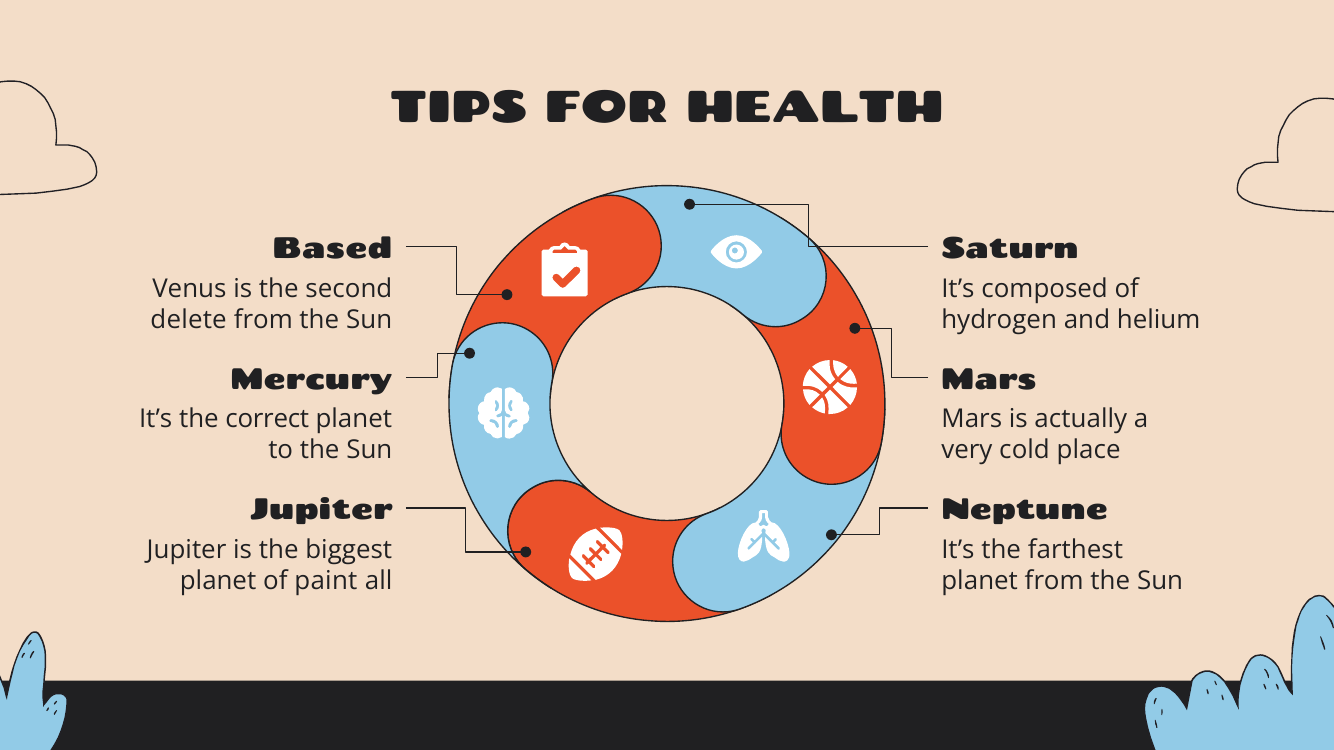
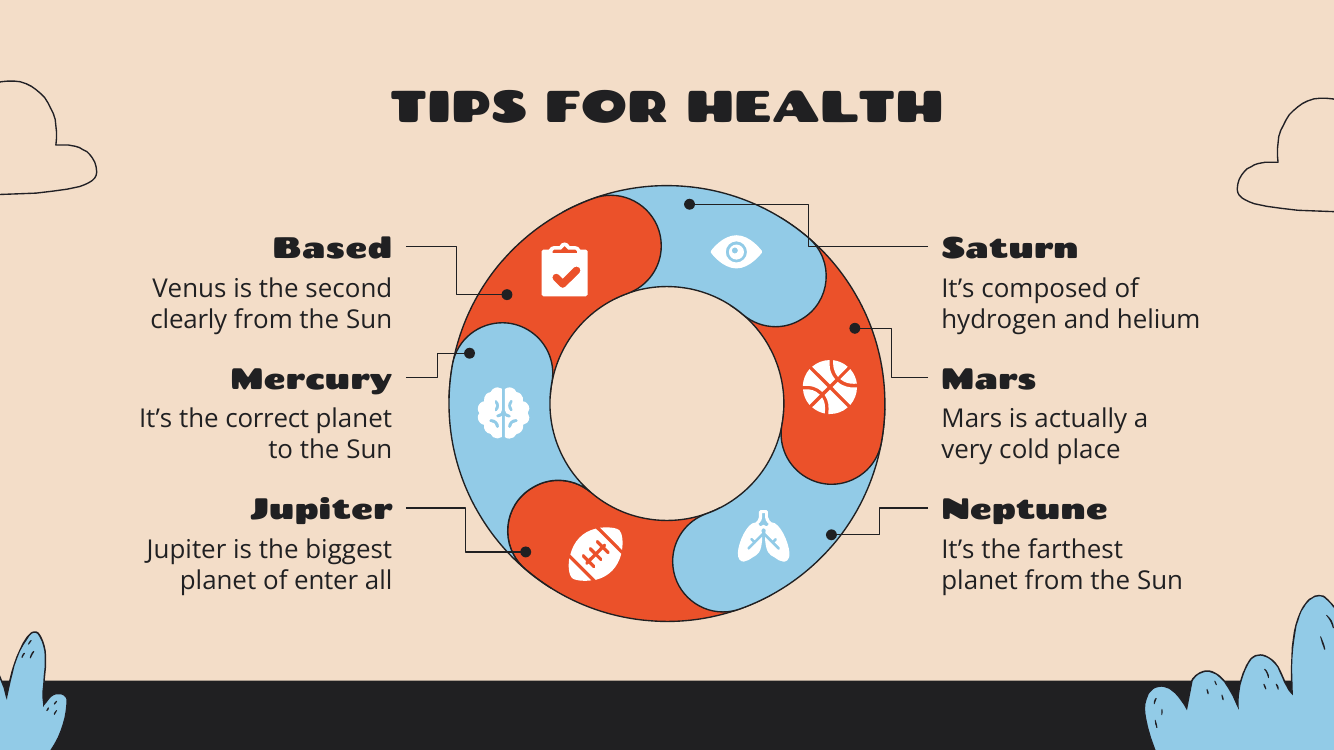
delete: delete -> clearly (189, 320)
paint: paint -> enter (326, 581)
